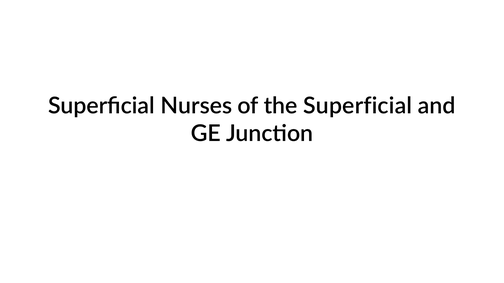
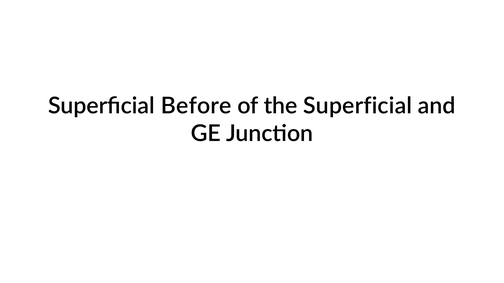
Nurses: Nurses -> Before (196, 106)
